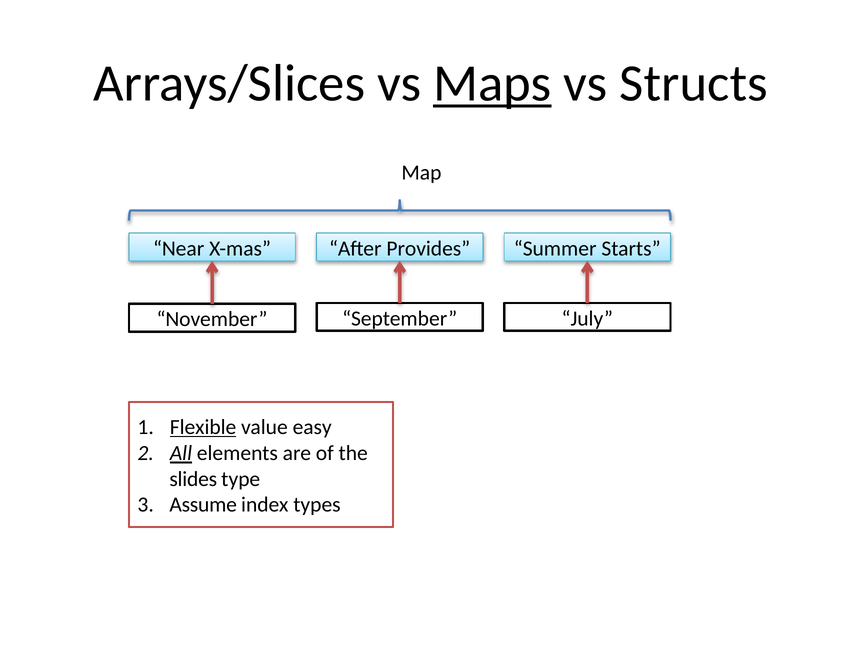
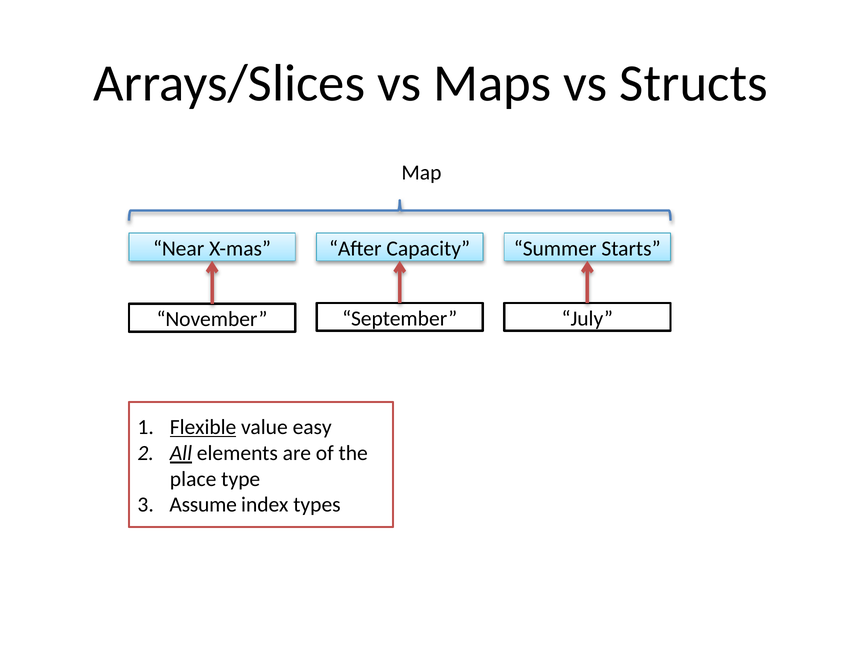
Maps underline: present -> none (492, 83)
Provides: Provides -> Capacity (428, 249)
slides: slides -> place (193, 479)
